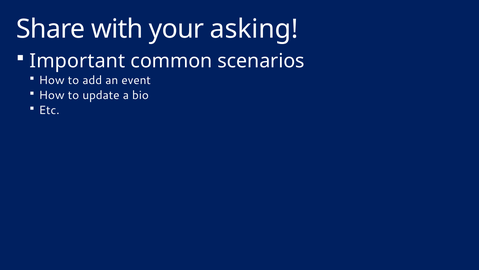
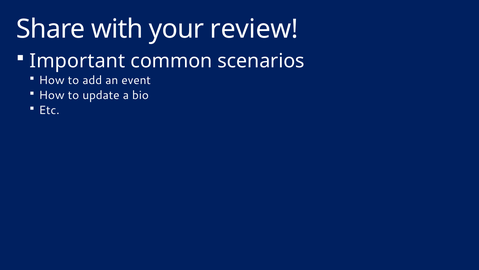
asking: asking -> review (254, 29)
